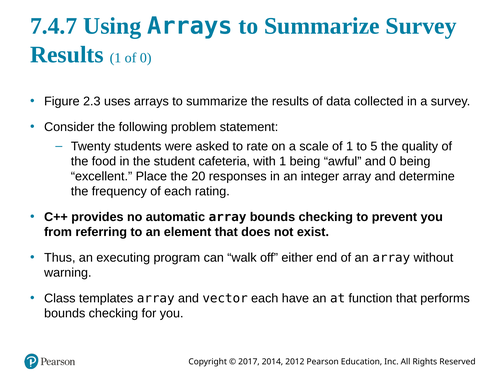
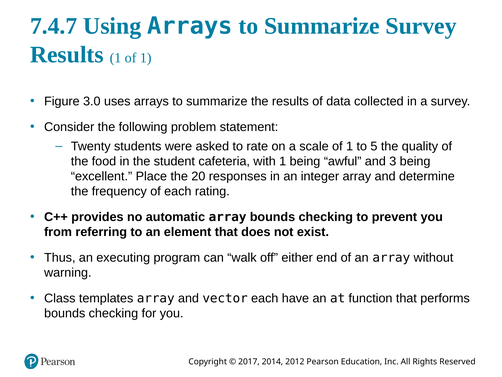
1 of 0: 0 -> 1 (146, 58)
2.3: 2.3 -> 3.0 (92, 101)
and 0: 0 -> 3 (393, 161)
